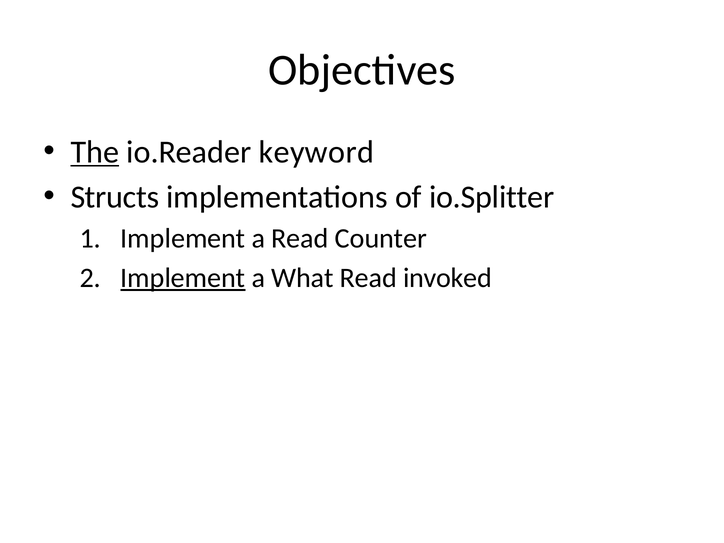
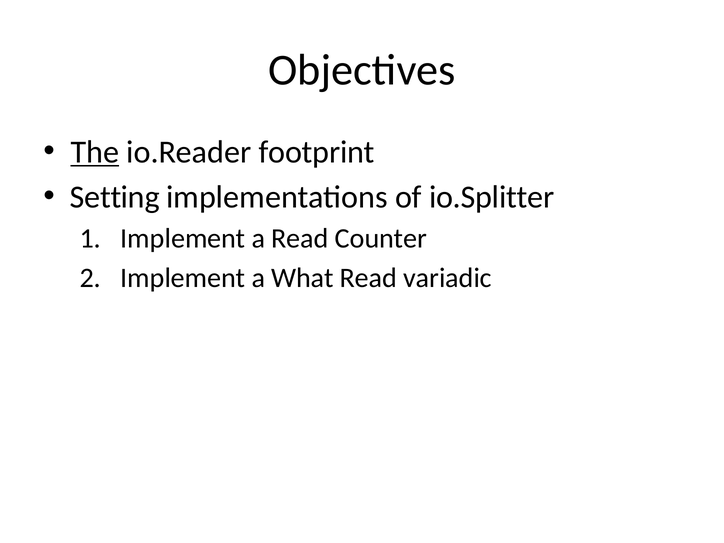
keyword: keyword -> footprint (317, 152)
Structs: Structs -> Setting (115, 197)
Implement underline: present -> none (183, 278)
invoked: invoked -> variadic (448, 278)
